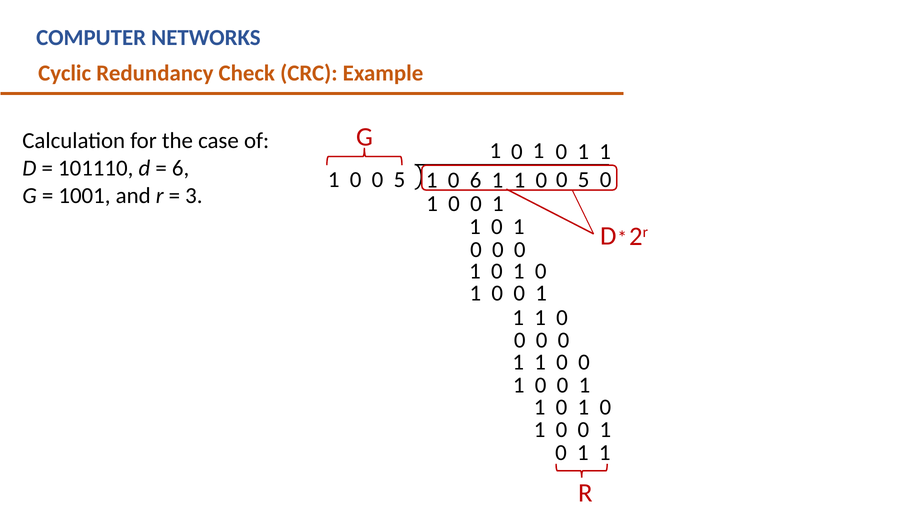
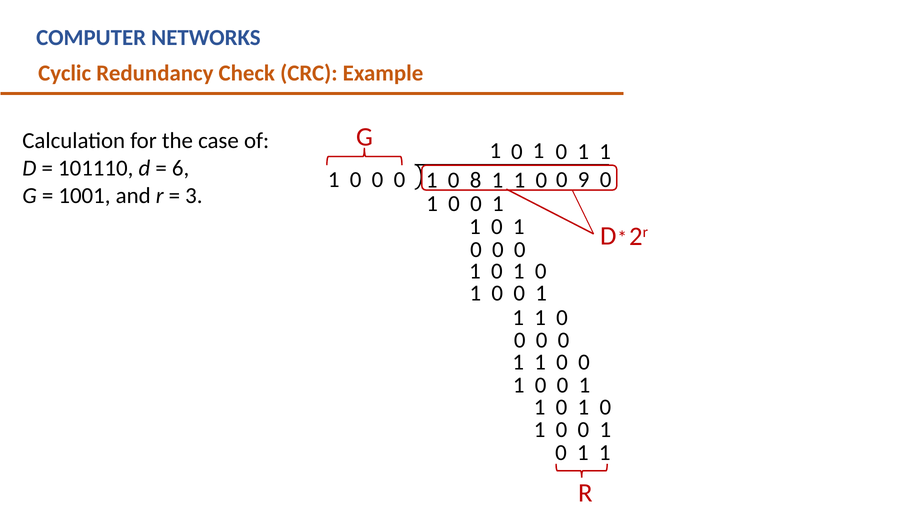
5: 5 -> 0 (399, 179)
5: 5 -> 9 (584, 179)
0 6: 6 -> 8 (476, 180)
